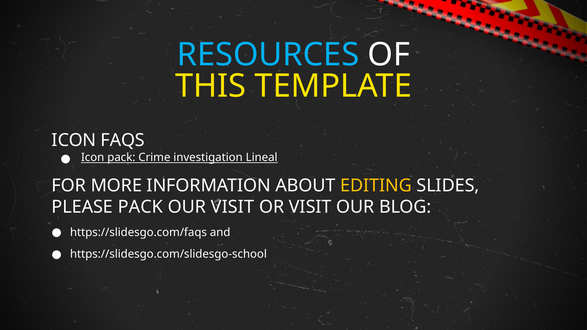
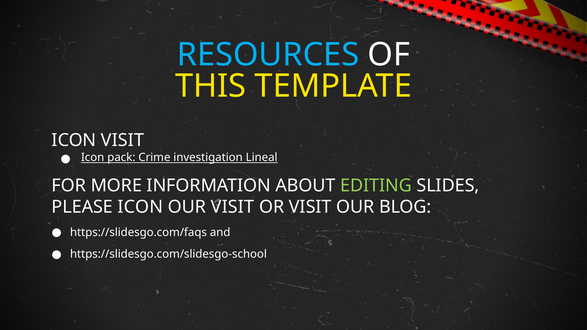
ICON FAQS: FAQS -> VISIT (122, 140)
EDITING colour: yellow -> light green (376, 186)
PLEASE PACK: PACK -> ICON (140, 207)
